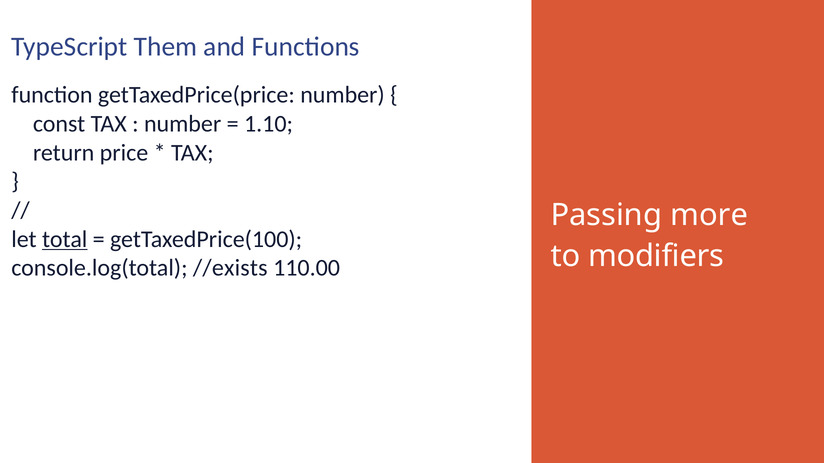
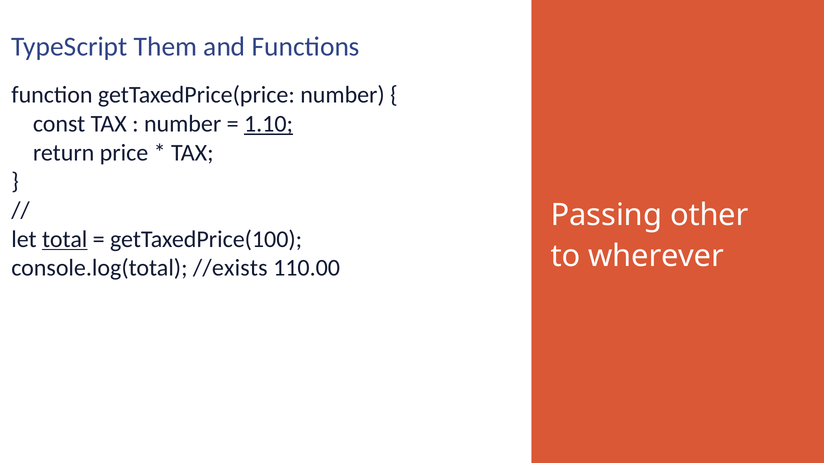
1.10 underline: none -> present (269, 124)
more: more -> other (709, 215)
modifiers: modifiers -> wherever (656, 256)
